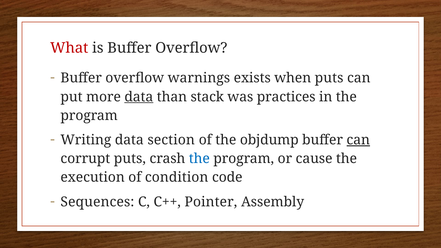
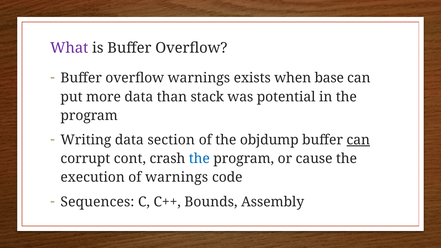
What colour: red -> purple (69, 48)
when puts: puts -> base (329, 78)
data underline: present -> none (139, 97)
practices: practices -> potential (286, 97)
corrupt puts: puts -> cont (130, 159)
of condition: condition -> warnings (177, 177)
Pointer: Pointer -> Bounds (211, 202)
